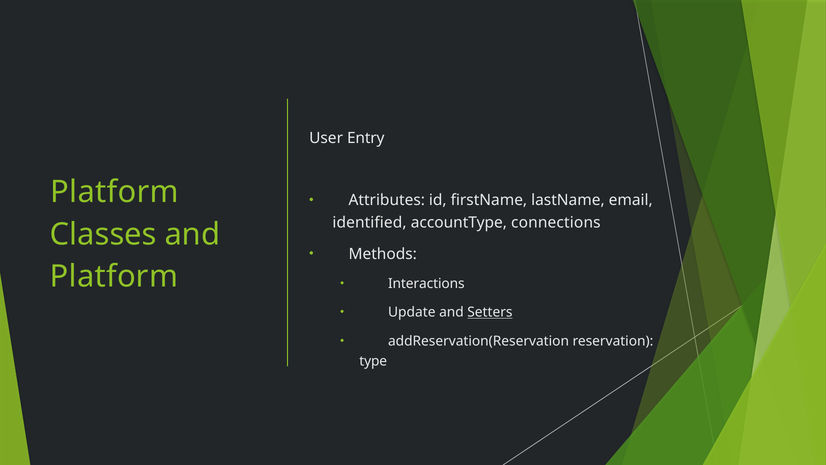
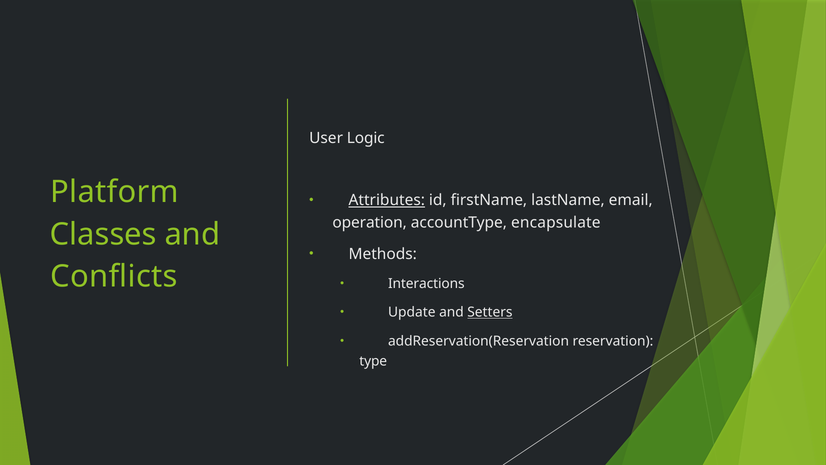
Entry: Entry -> Logic (366, 138)
Attributes underline: none -> present (387, 200)
identified: identified -> operation (370, 223)
connections: connections -> encapsulate (556, 223)
Platform: Platform -> Conflicts (114, 276)
